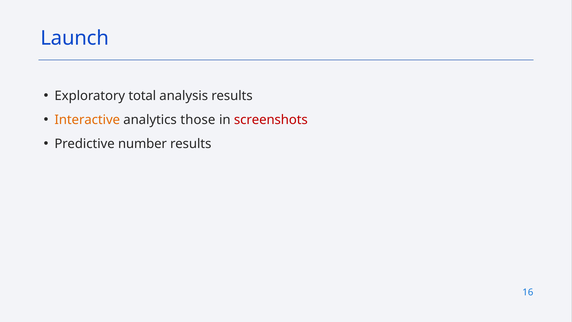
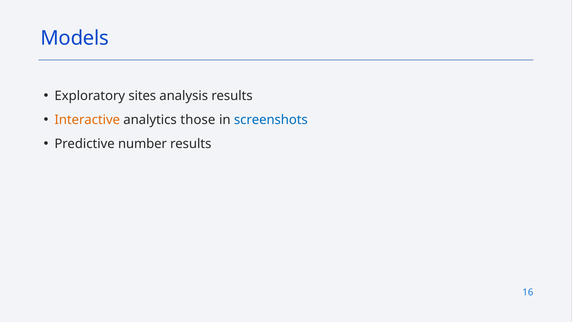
Launch: Launch -> Models (75, 38)
total: total -> sites (142, 96)
screenshots colour: red -> blue (271, 120)
